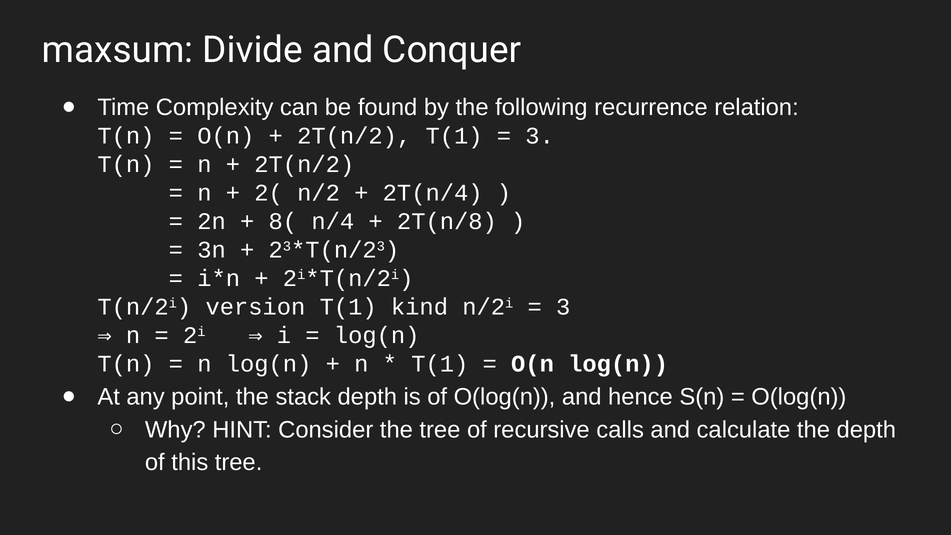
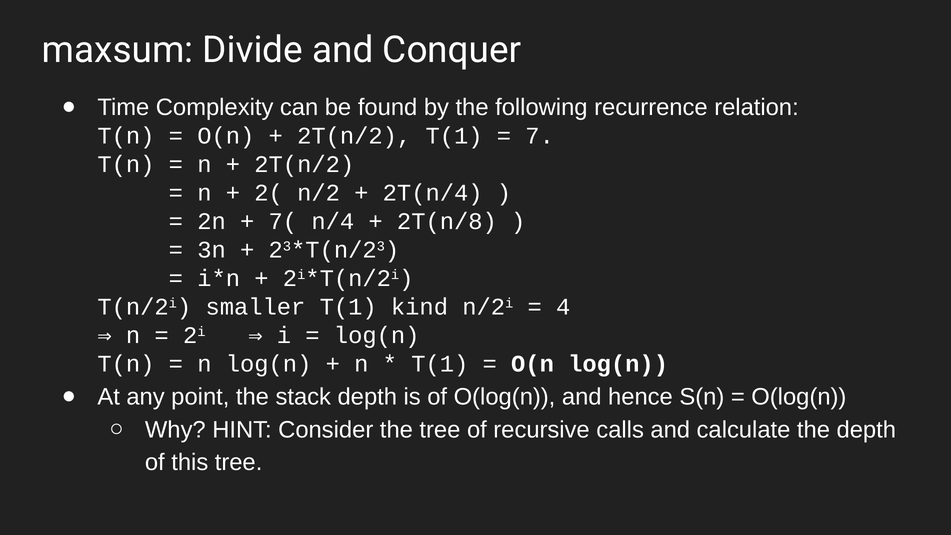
3: 3 -> 7 (540, 136)
8(: 8( -> 7( (283, 221)
version: version -> smaller (255, 307)
3: 3 -> 4 (563, 307)
